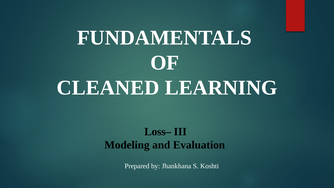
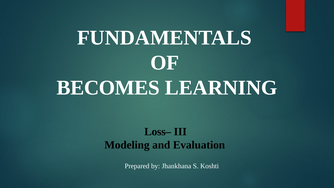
CLEANED: CLEANED -> BECOMES (108, 88)
